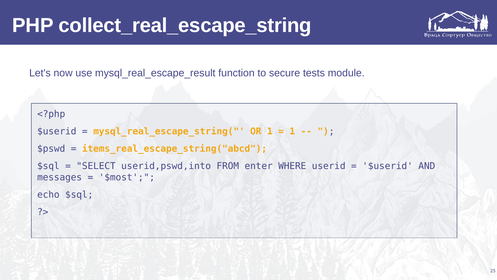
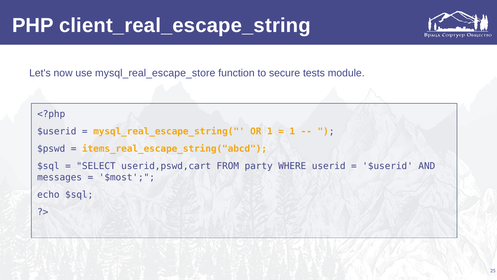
collect_real_escape_string: collect_real_escape_string -> client_real_escape_string (185, 25)
mysql_real_escape_result: mysql_real_escape_result -> mysql_real_escape_store (155, 73)
userid,pswd,into: userid,pswd,into -> userid,pswd,cart (166, 166)
enter: enter -> party (259, 166)
